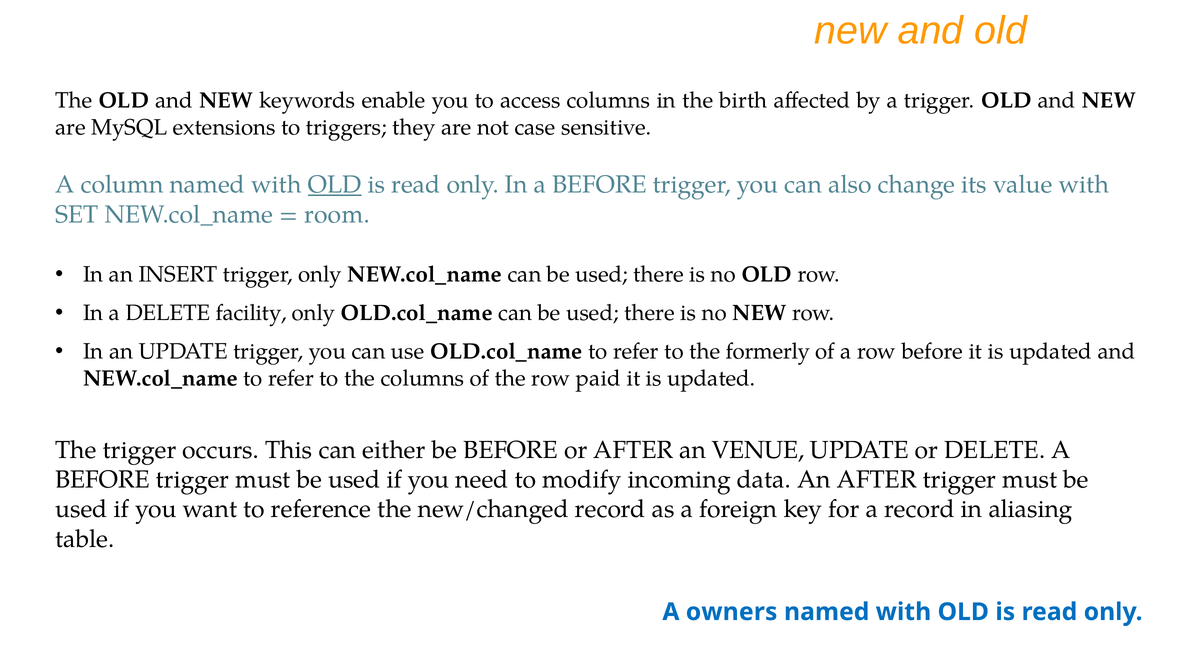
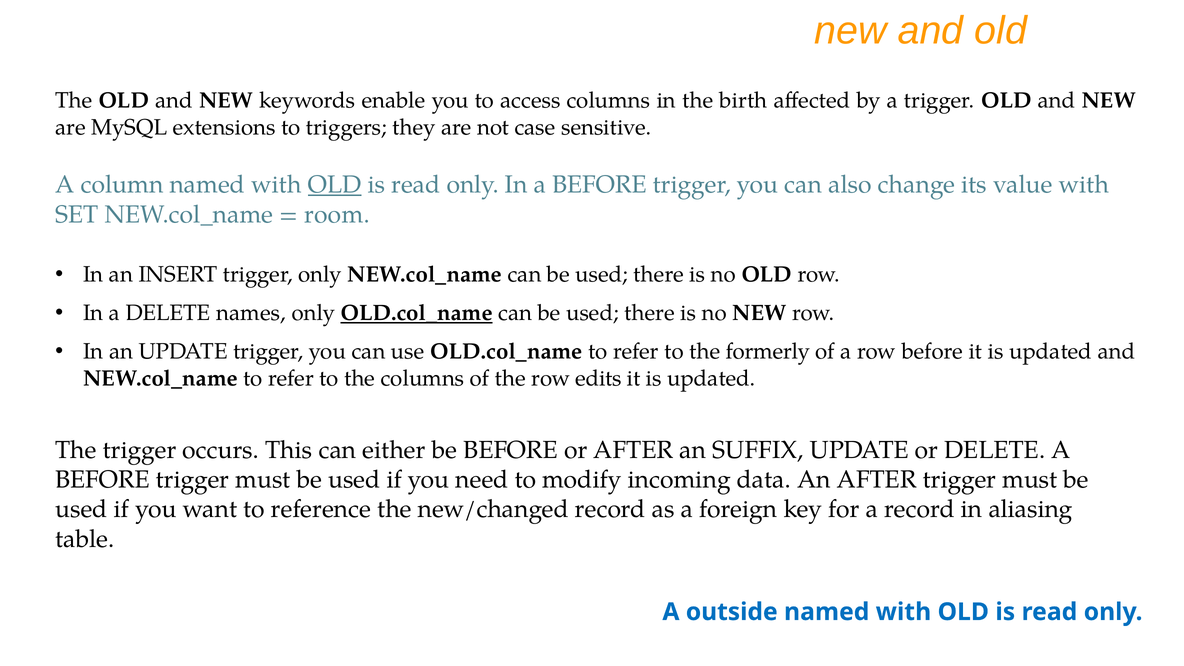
facility: facility -> names (251, 313)
OLD.col_name underline: none -> present (417, 313)
paid: paid -> edits (599, 378)
VENUE: VENUE -> SUFFIX (758, 450)
owners: owners -> outside (732, 612)
